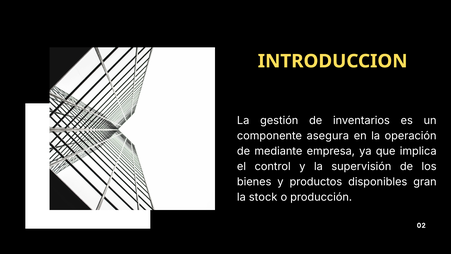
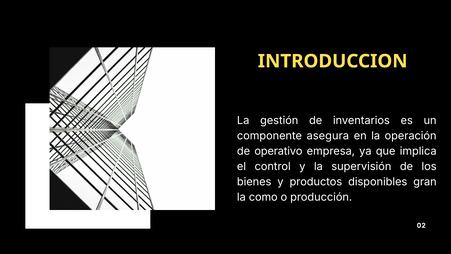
mediante: mediante -> operativo (278, 151)
stock: stock -> como (263, 197)
